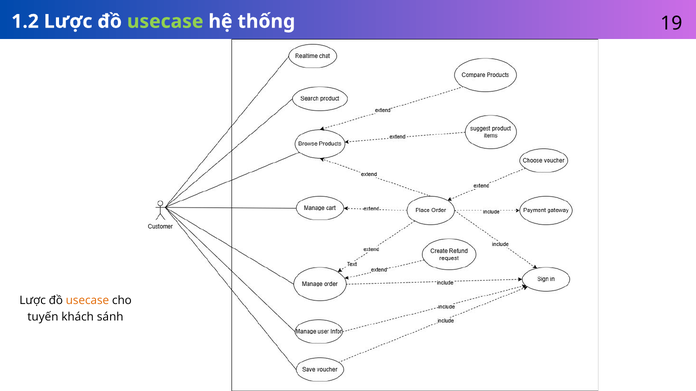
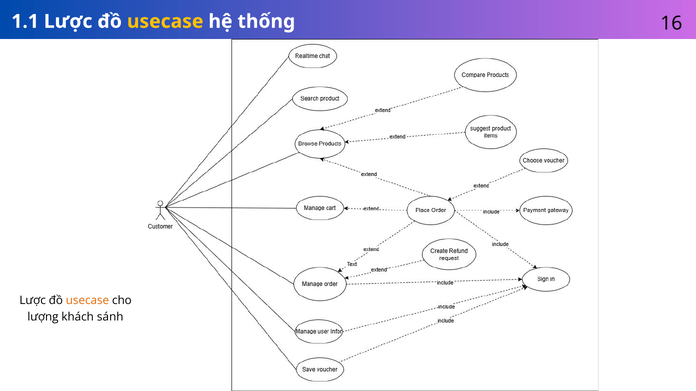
1.2: 1.2 -> 1.1 (25, 21)
usecase colour: light green -> yellow (165, 21)
19: 19 -> 16 (671, 23)
tuyến: tuyến -> lượng (43, 317)
